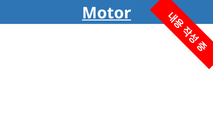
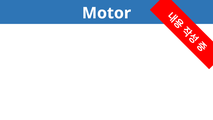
Motor underline: present -> none (107, 13)
